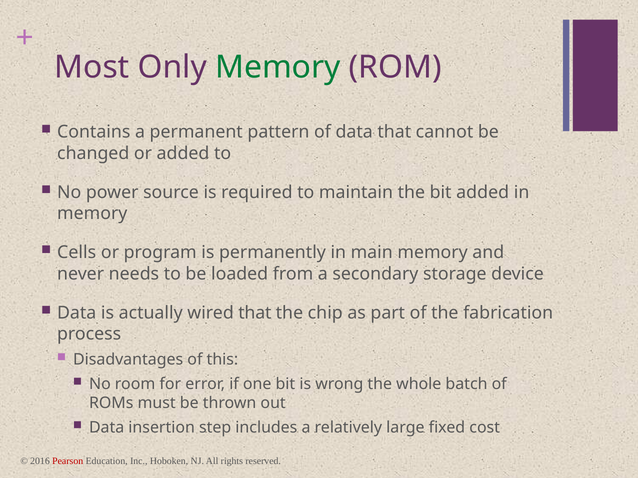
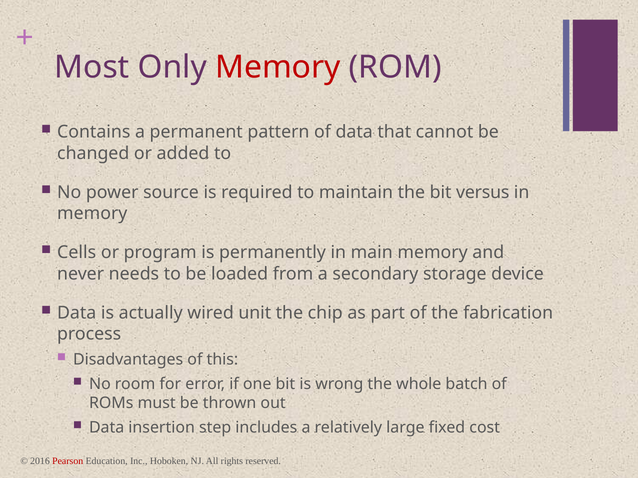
Memory colour: green -> red (278, 67)
bit added: added -> versus (483, 192)
wired that: that -> unit (255, 313)
